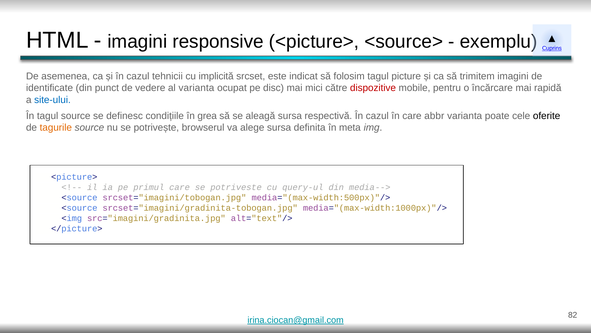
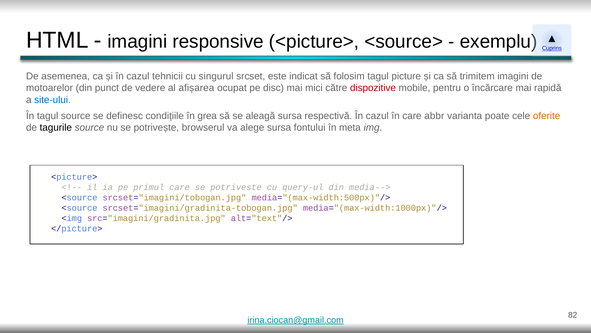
implicită: implicită -> singurul (216, 76)
identificate: identificate -> motoarelor (50, 88)
al varianta: varianta -> afișarea (196, 88)
oferite colour: black -> orange (547, 116)
tagurile colour: orange -> black (56, 127)
definita: definita -> fontului (310, 127)
